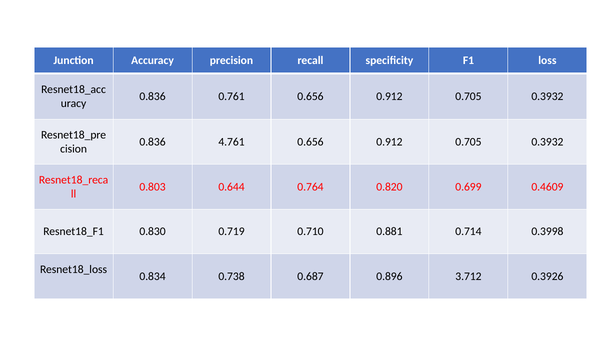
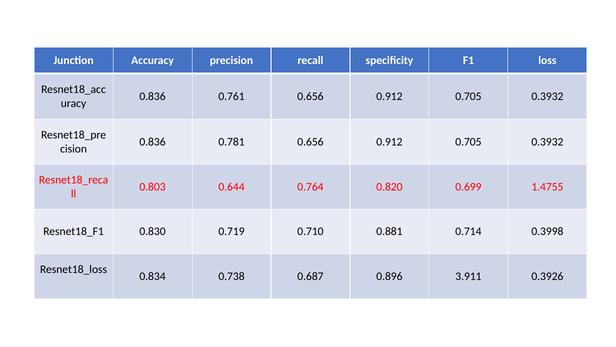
4.761: 4.761 -> 0.781 (232, 142)
0.4609: 0.4609 -> 1.4755 (547, 186)
3.712: 3.712 -> 3.911 (468, 276)
